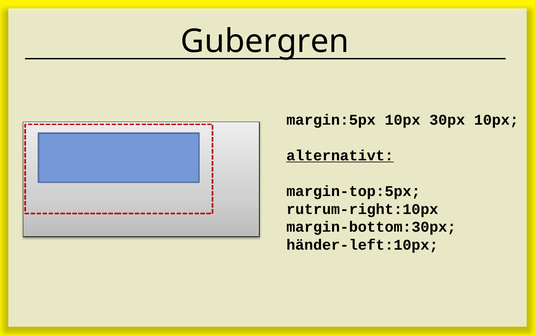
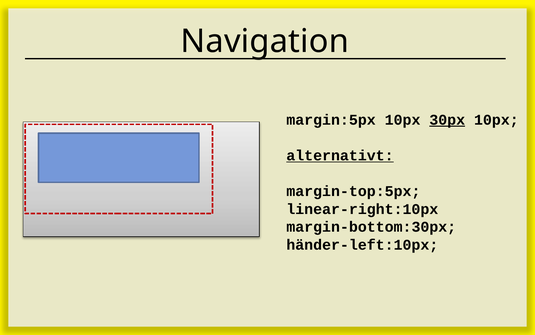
Gubergren: Gubergren -> Navigation (265, 41)
30px underline: none -> present (447, 120)
rutrum-right:10px: rutrum-right:10px -> linear-right:10px (362, 209)
